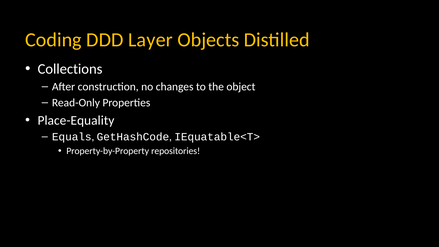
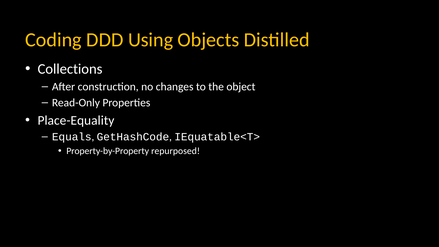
Layer: Layer -> Using (151, 40)
repositories: repositories -> repurposed (176, 151)
